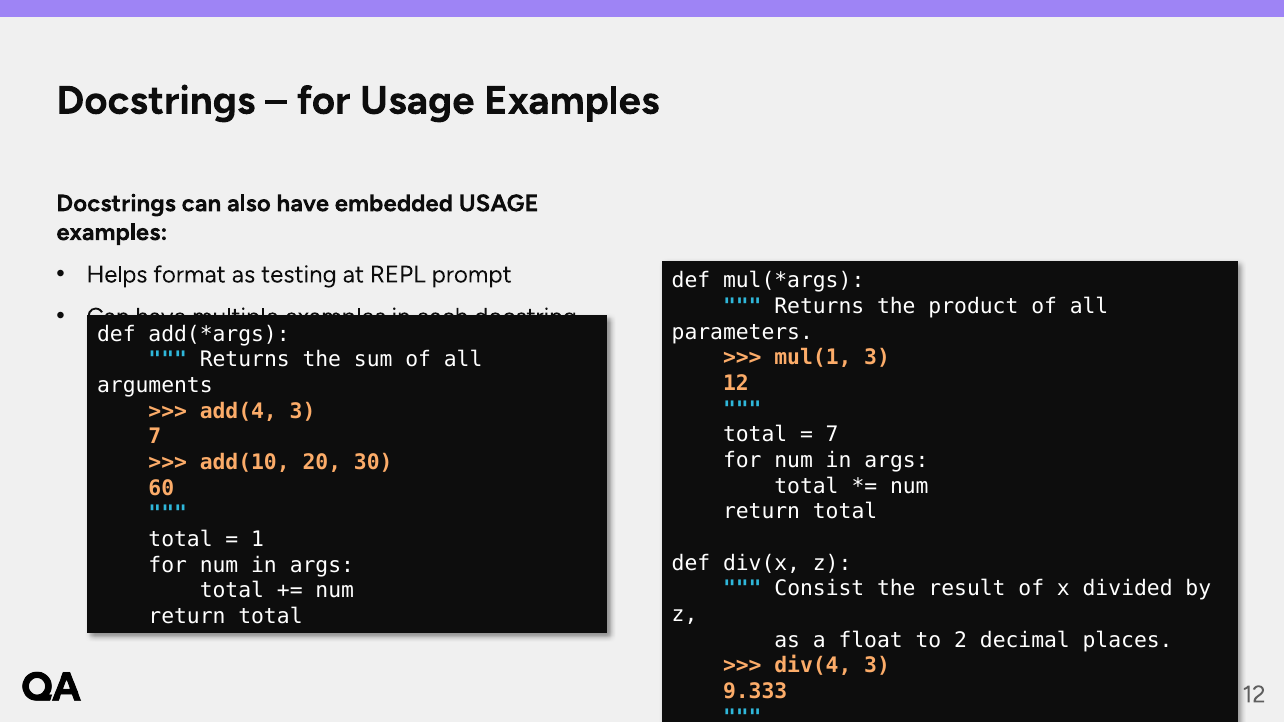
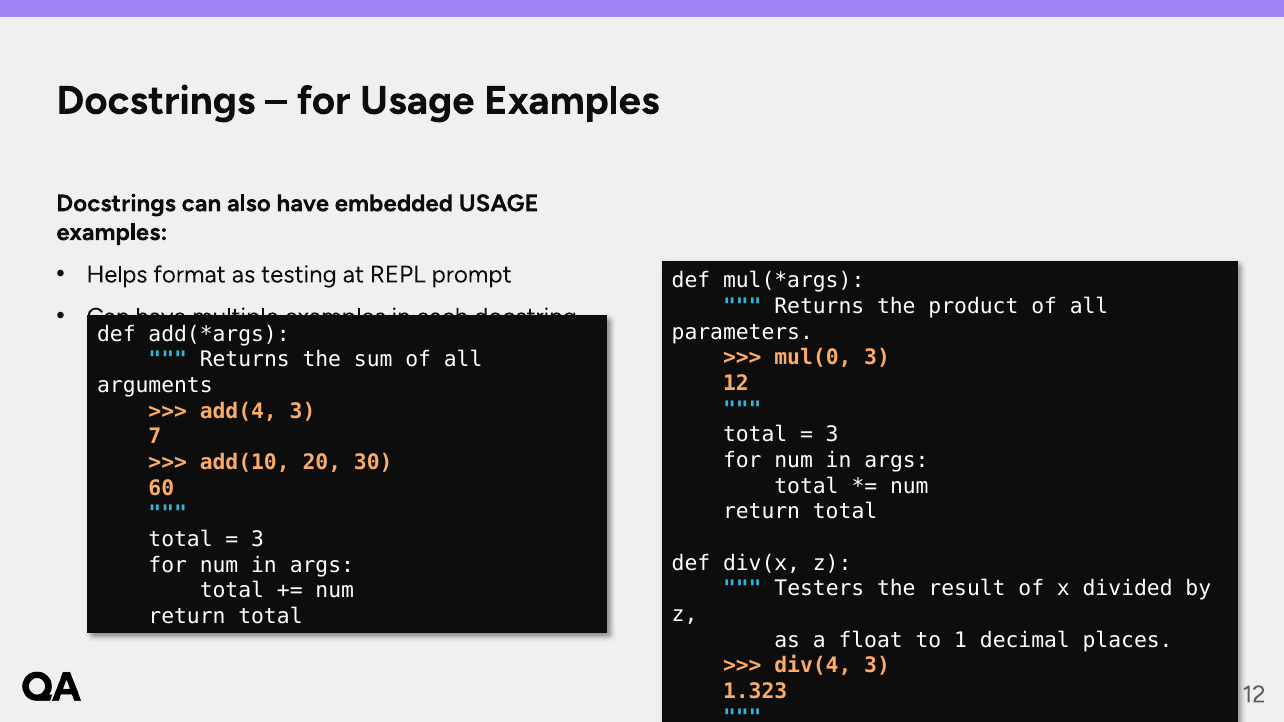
mul(1: mul(1 -> mul(0 (813, 358)
7: 7 -> 3 (832, 435)
1: 1 -> 3 (258, 540)
Consist: Consist -> Testers (819, 589)
2: 2 -> 1 (961, 640)
9.333: 9.333 -> 1.323 (755, 692)
